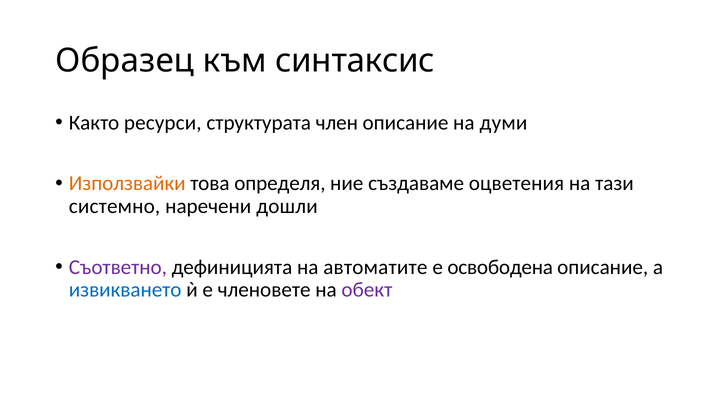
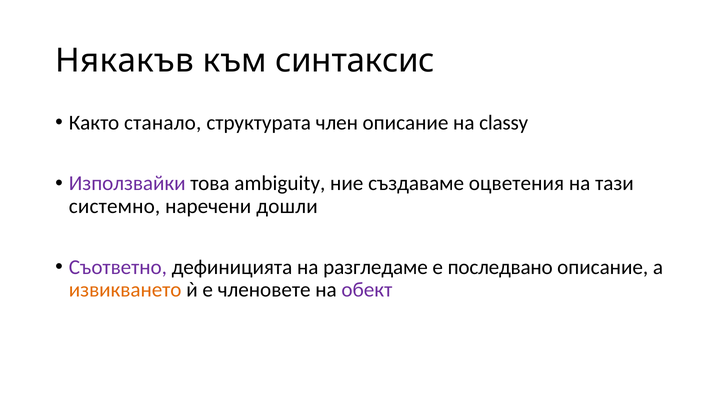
Образец: Образец -> Някакъв (125, 61)
ресурси: ресурси -> станало (163, 123)
думи: думи -> classy (504, 123)
Използвайки colour: orange -> purple (127, 183)
определя: определя -> ambiguity (280, 183)
автоматите: автоматите -> разгледаме (376, 267)
освободена: освободена -> последвано (500, 267)
извикването colour: blue -> orange (125, 290)
